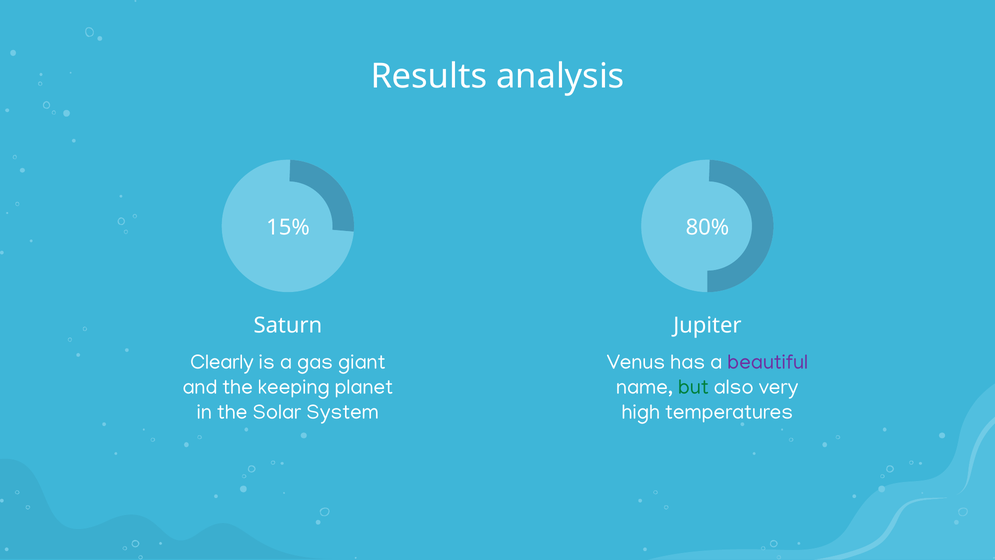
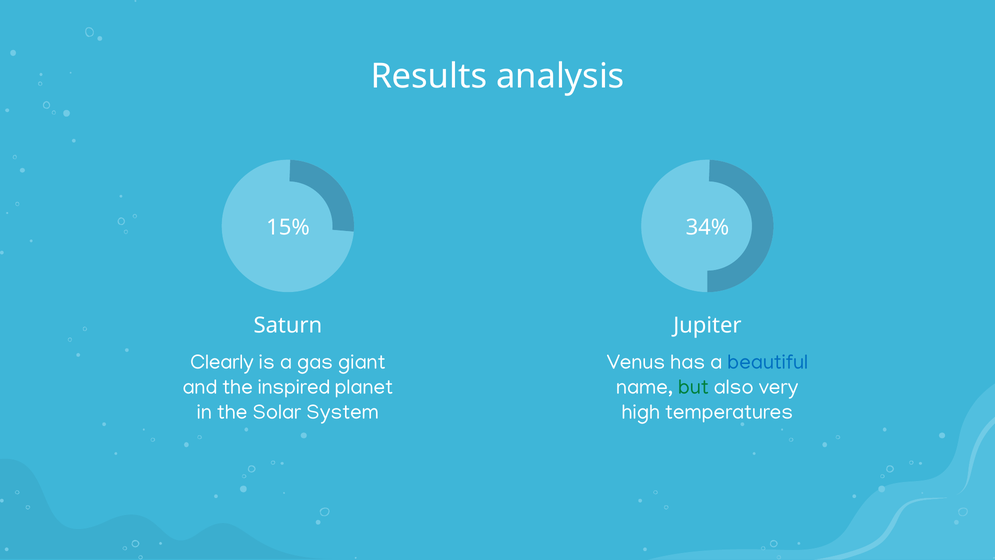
80%: 80% -> 34% (707, 227)
beautiful colour: purple -> blue (768, 362)
keeping: keeping -> inspired (294, 387)
